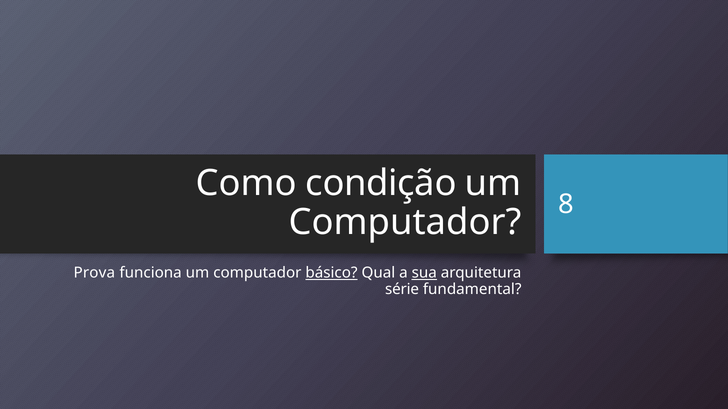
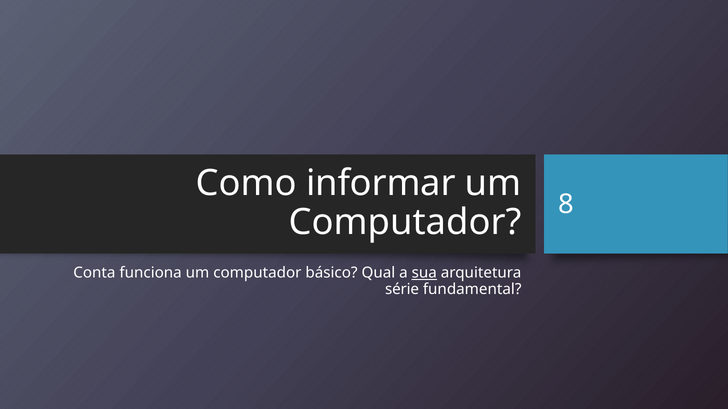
condição: condição -> informar (381, 183)
Prova: Prova -> Conta (94, 273)
básico underline: present -> none (331, 273)
